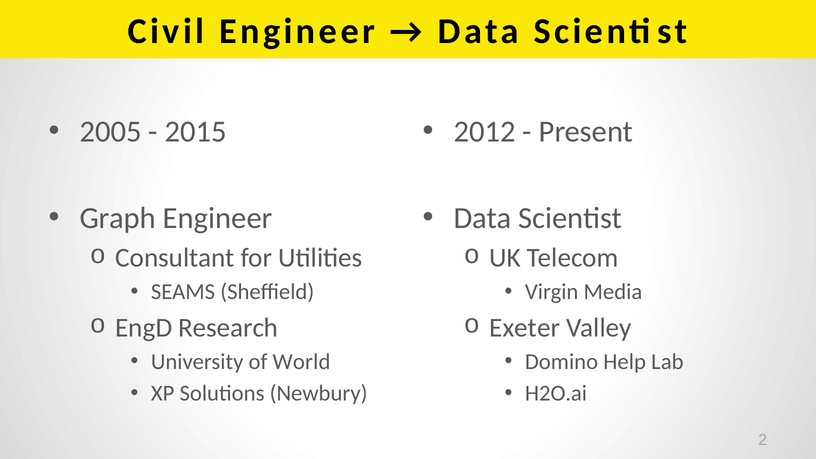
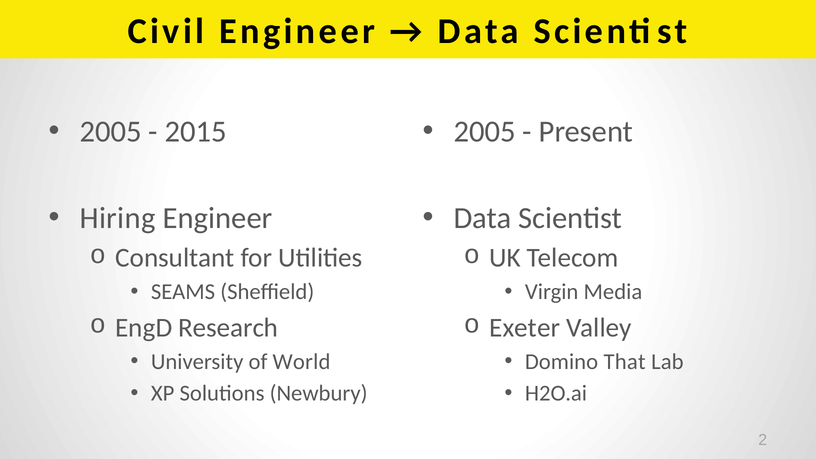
2012: 2012 -> 2005 (485, 132)
Graph: Graph -> Hiring (118, 218)
Help: Help -> That (625, 362)
